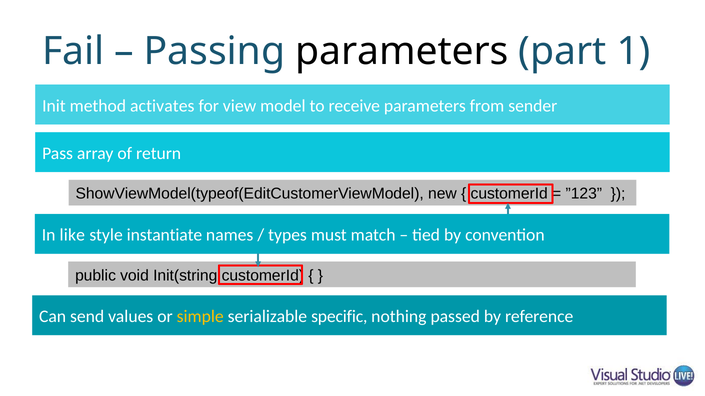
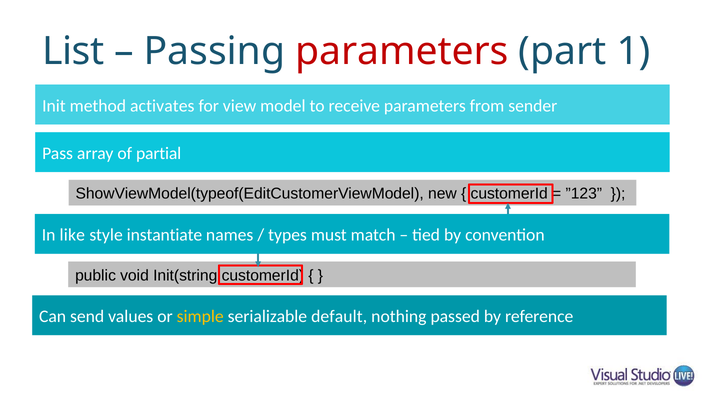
Fail: Fail -> List (73, 52)
parameters colour: black -> red (402, 52)
return: return -> partial (159, 154)
specific: specific -> default (339, 317)
